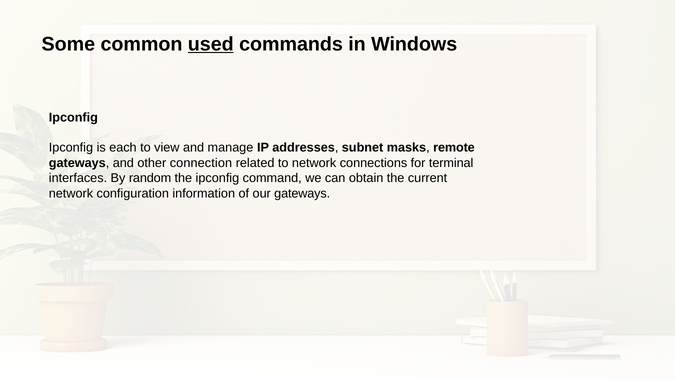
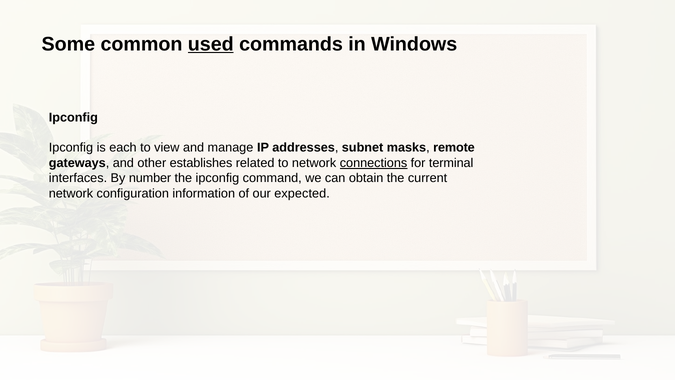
connection: connection -> establishes (201, 163)
connections underline: none -> present (374, 163)
random: random -> number (150, 178)
our gateways: gateways -> expected (302, 193)
